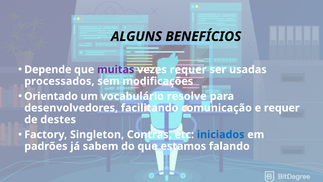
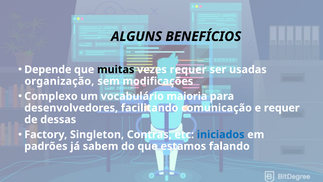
muitas colour: purple -> black (116, 69)
processados: processados -> organização (59, 81)
Orientado: Orientado -> Complexo (51, 96)
resolve: resolve -> maioria (187, 96)
destes: destes -> dessas (58, 119)
